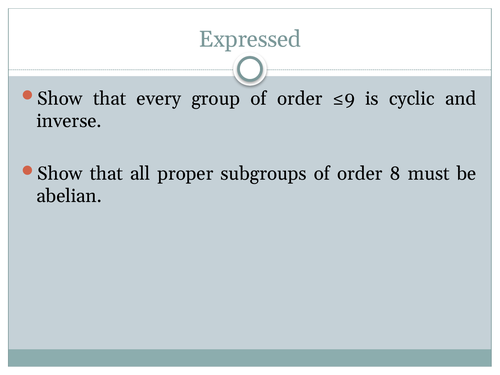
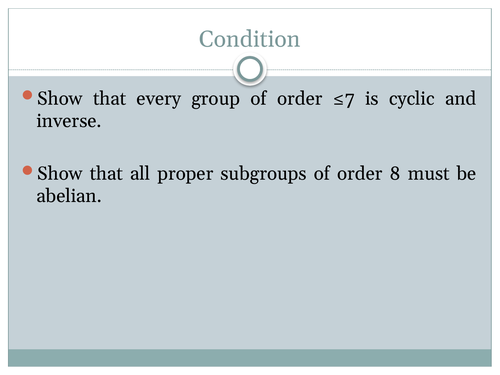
Expressed: Expressed -> Condition (250, 39)
≤9: ≤9 -> ≤7 (344, 99)
